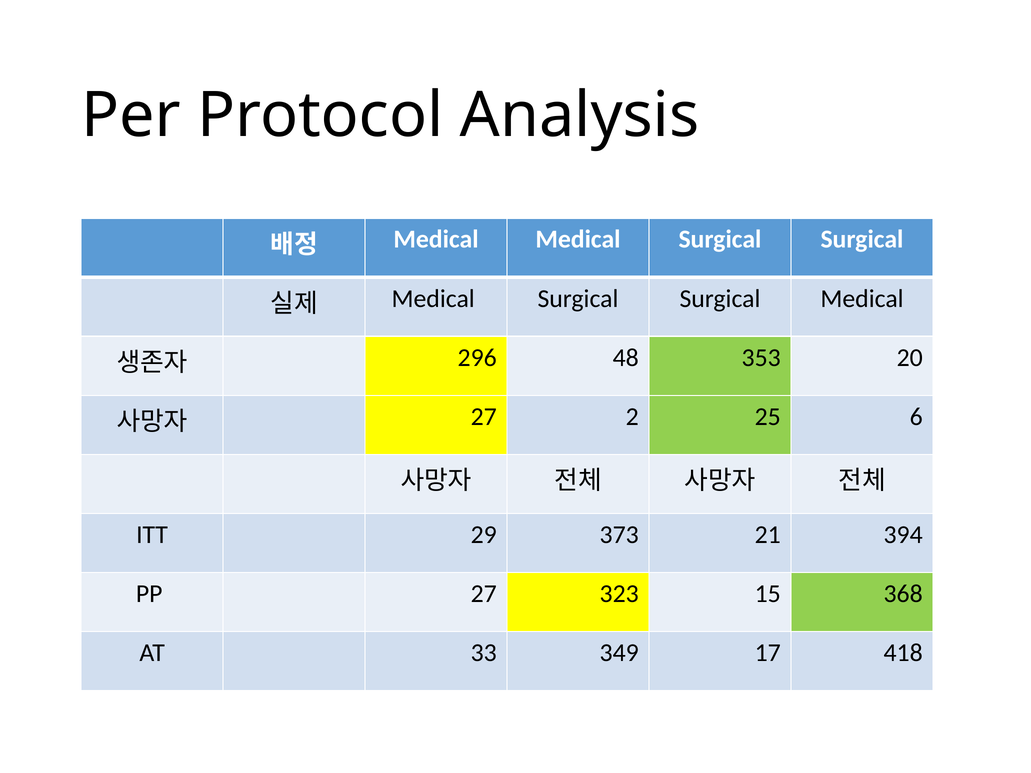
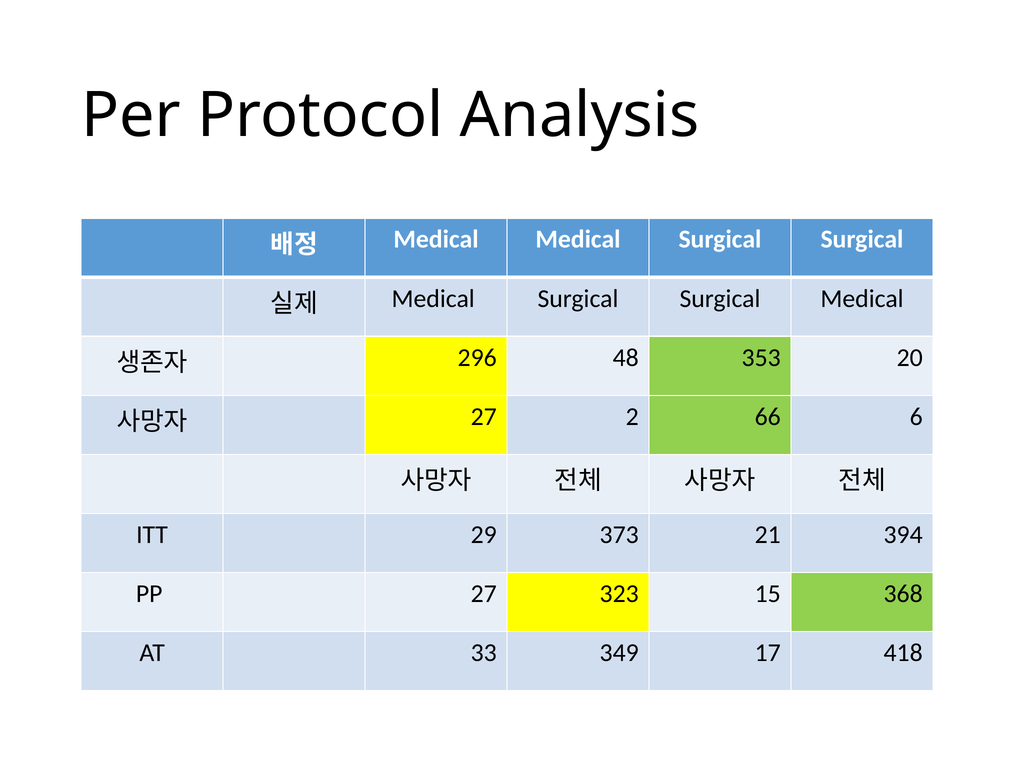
25: 25 -> 66 (768, 417)
